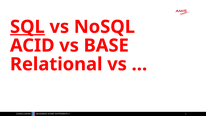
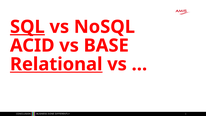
Relational underline: none -> present (56, 64)
